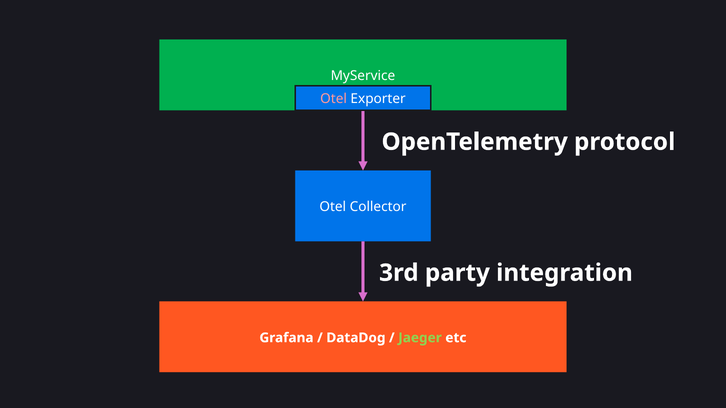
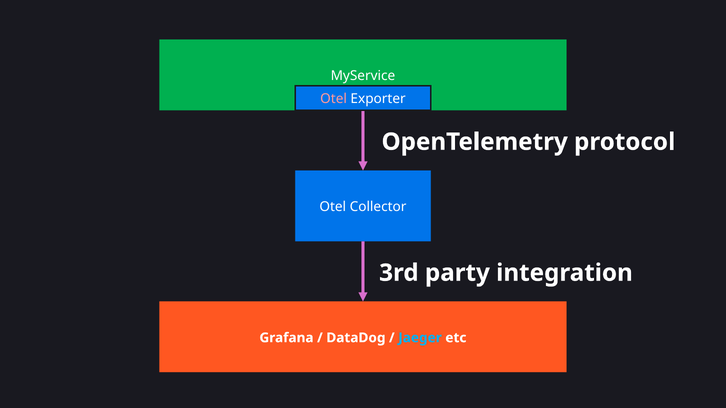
Jaeger colour: light green -> light blue (420, 338)
